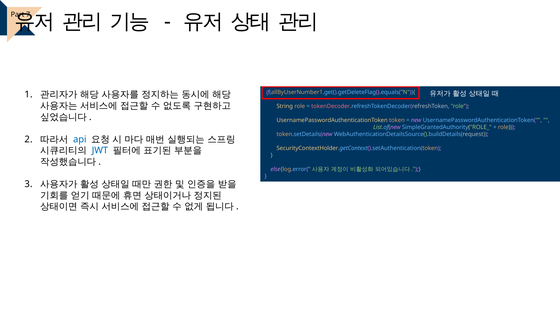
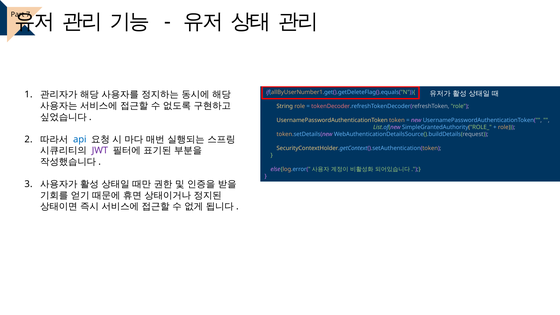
JWT colour: blue -> purple (100, 151)
